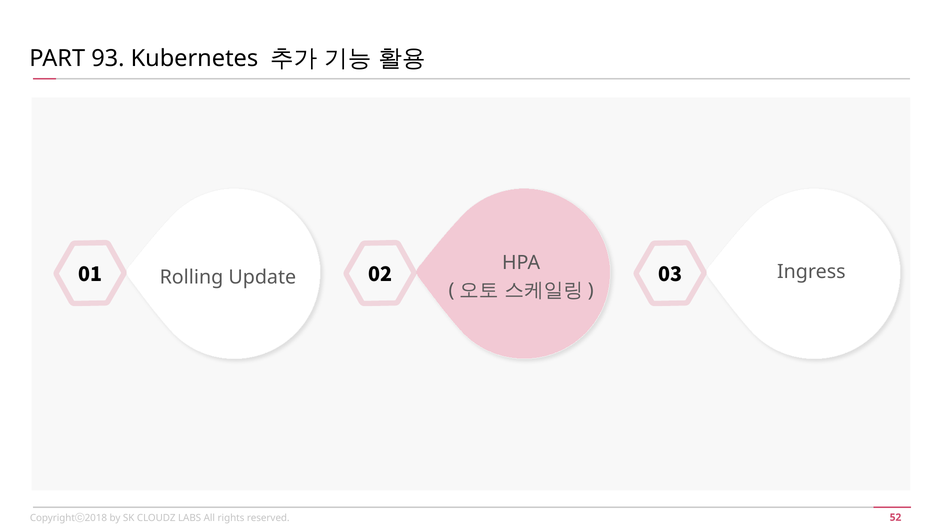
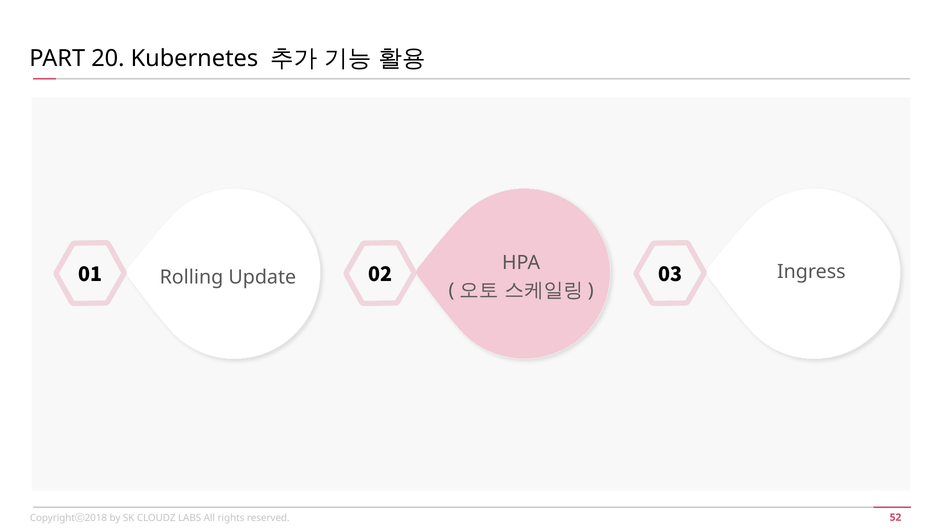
93: 93 -> 20 (108, 59)
